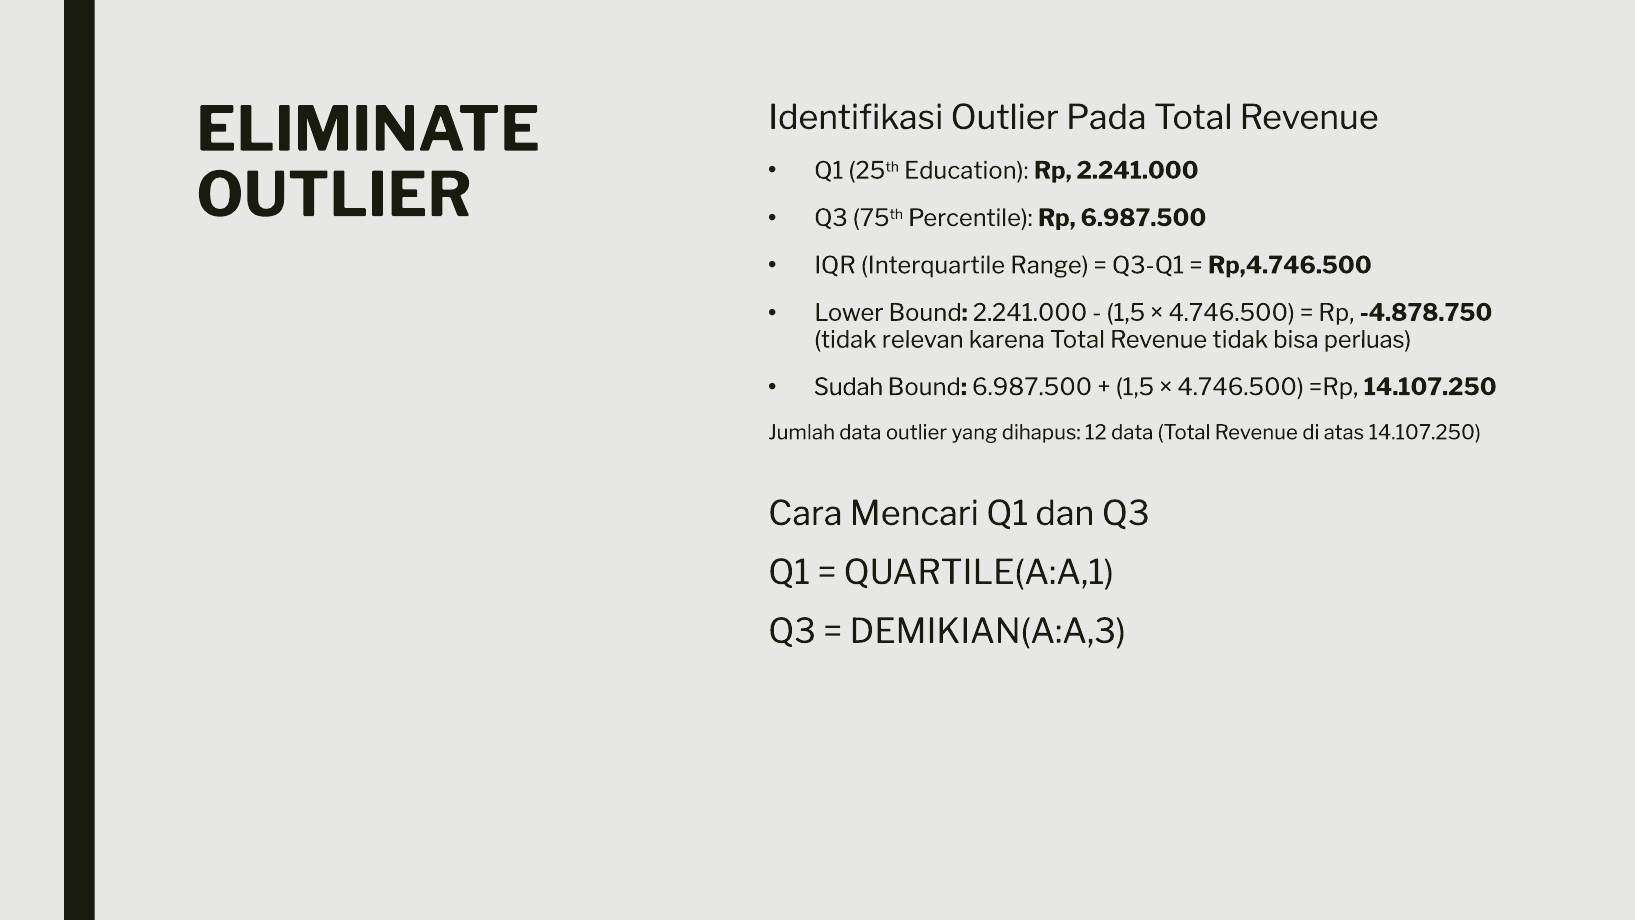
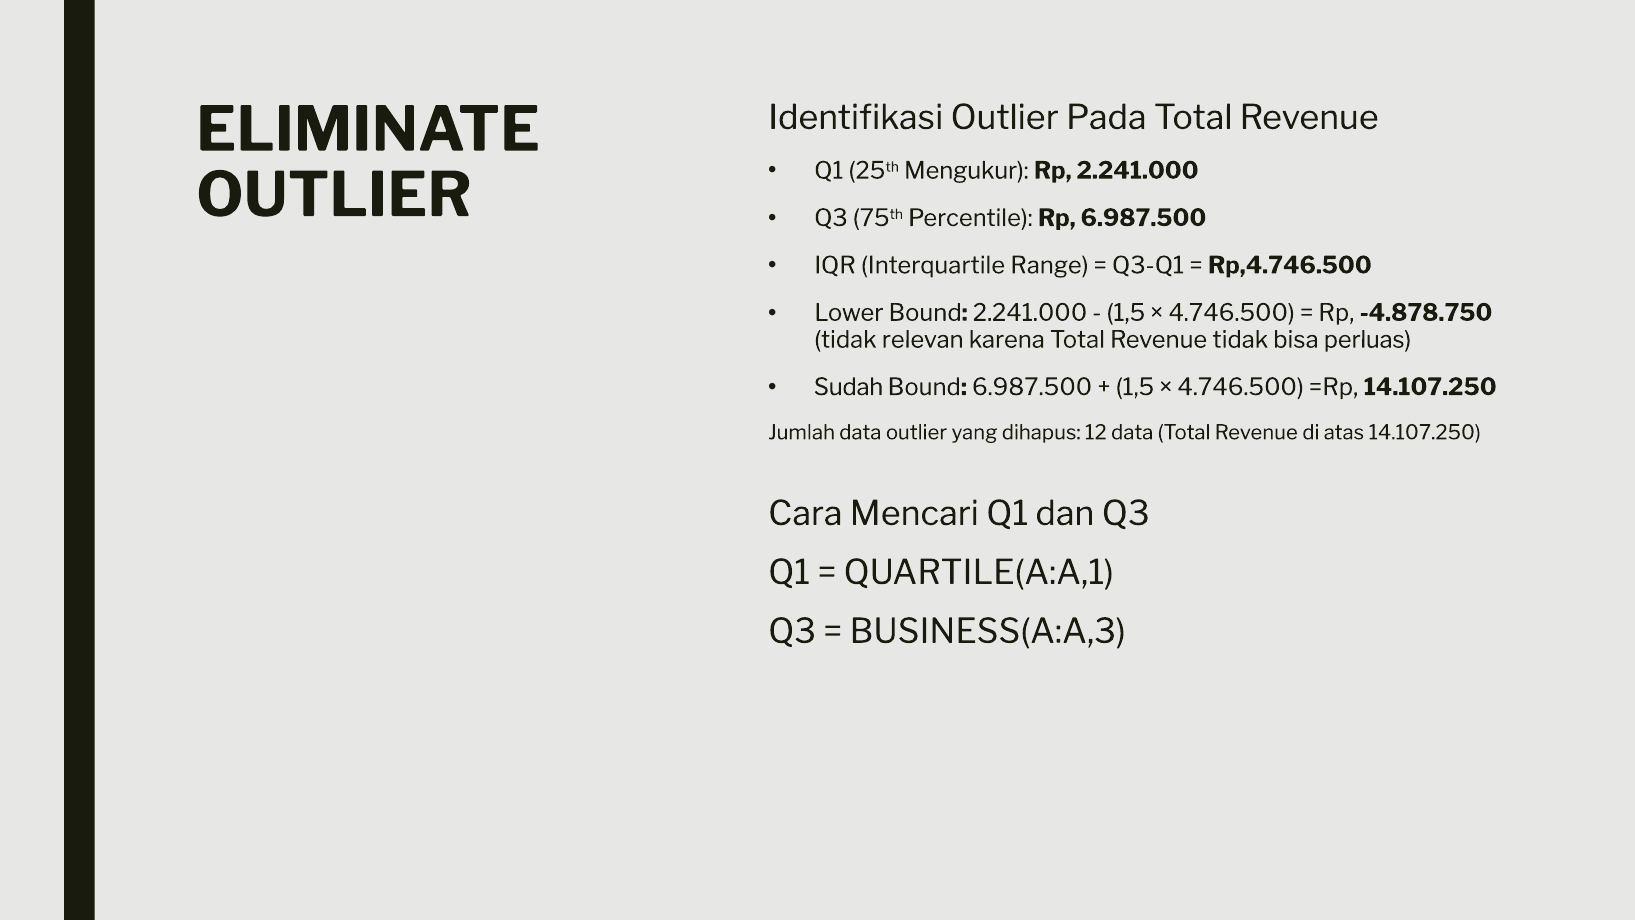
Education: Education -> Mengukur (966, 171)
DEMIKIAN(A:A,3: DEMIKIAN(A:A,3 -> BUSINESS(A:A,3 (988, 631)
